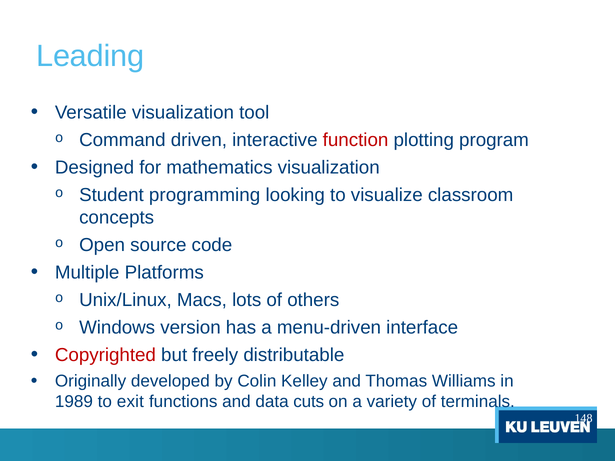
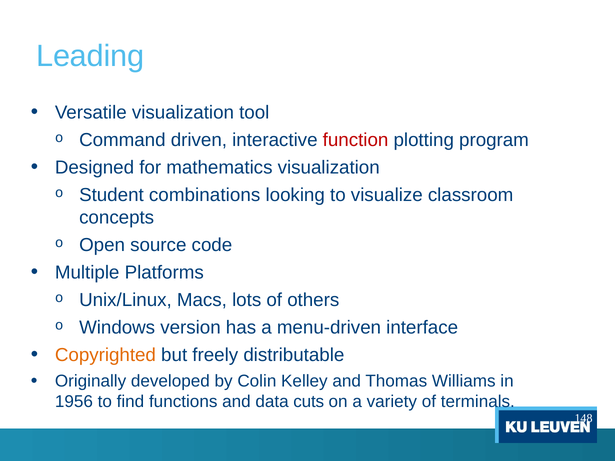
programming: programming -> combinations (205, 195)
Copyrighted colour: red -> orange (105, 355)
1989: 1989 -> 1956 (74, 402)
exit: exit -> find (130, 402)
